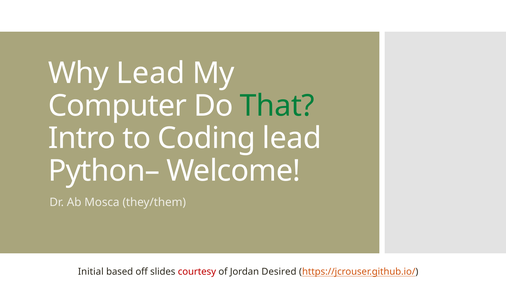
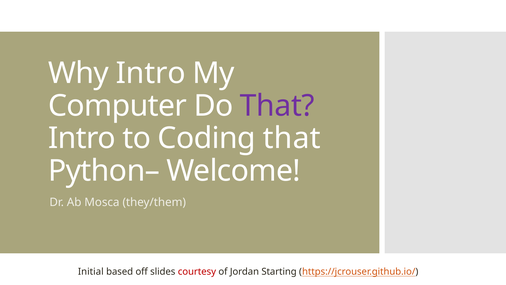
Why Lead: Lead -> Intro (151, 73)
That colour: green -> purple (277, 106)
Coding lead: lead -> that (292, 138)
Desired: Desired -> Starting (279, 271)
